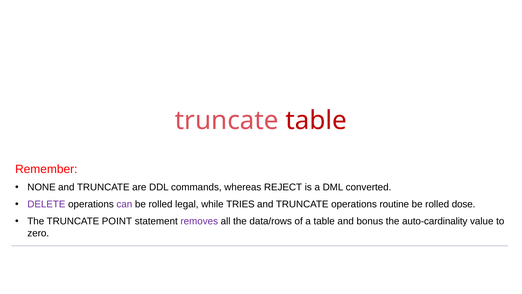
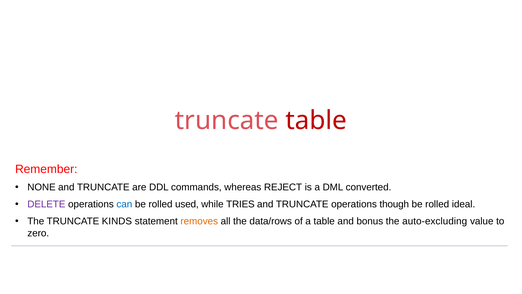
can colour: purple -> blue (124, 204)
legal: legal -> used (187, 204)
routine: routine -> though (394, 204)
dose: dose -> ideal (464, 204)
POINT: POINT -> KINDS (117, 221)
removes colour: purple -> orange (199, 221)
auto-cardinality: auto-cardinality -> auto-excluding (435, 221)
